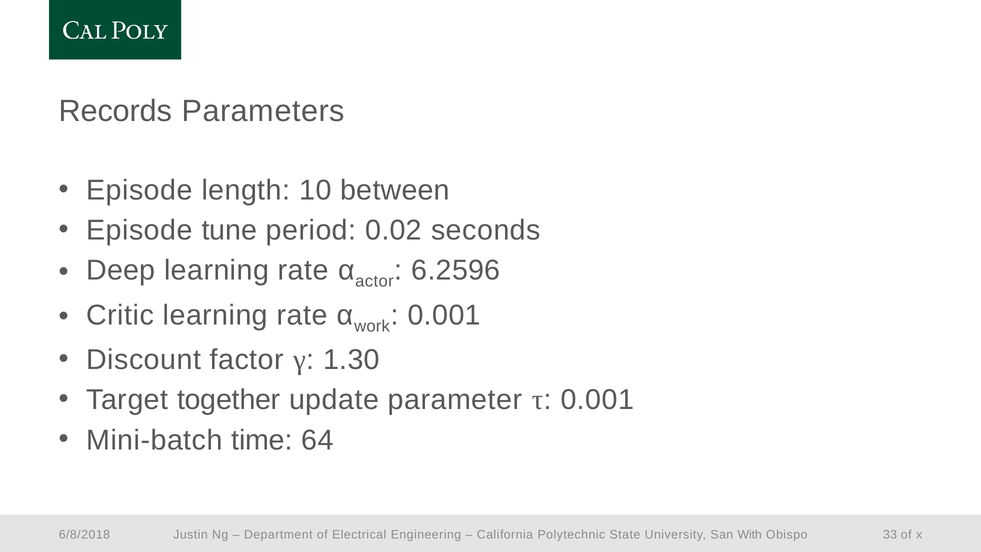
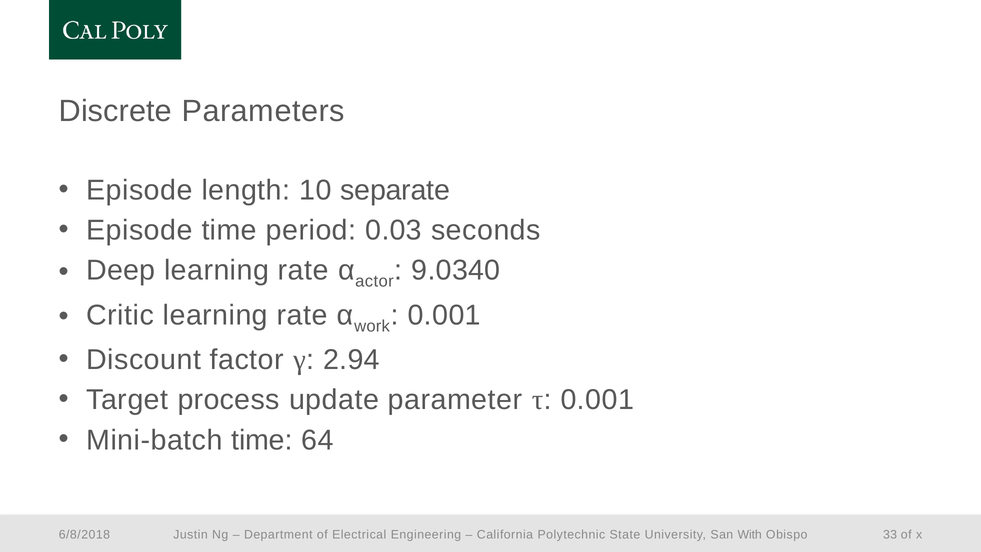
Records: Records -> Discrete (115, 111)
between: between -> separate (395, 190)
Episode tune: tune -> time (229, 230)
0.02: 0.02 -> 0.03 (394, 230)
6.2596: 6.2596 -> 9.0340 (456, 270)
1.30: 1.30 -> 2.94 (351, 360)
together: together -> process (229, 400)
